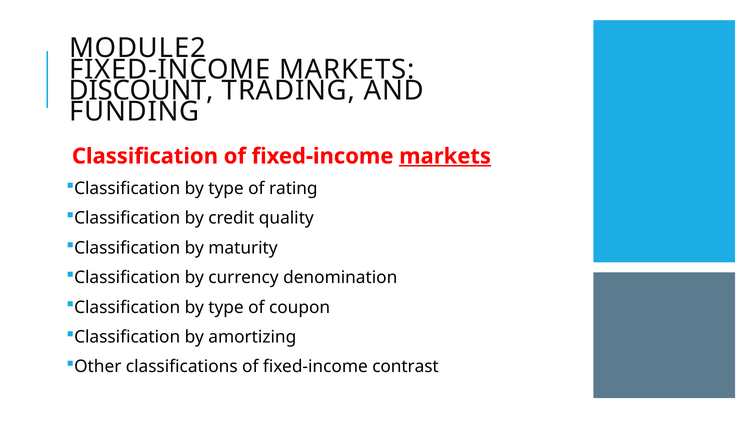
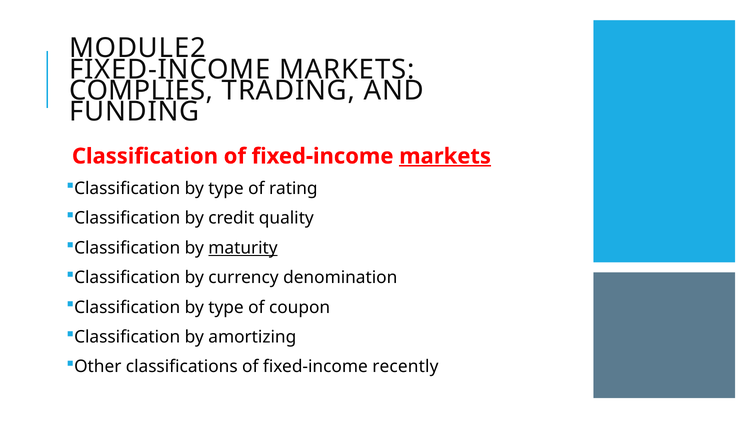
DISCOUNT: DISCOUNT -> COMPLIES (141, 90)
maturity underline: none -> present (243, 248)
contrast: contrast -> recently (405, 366)
